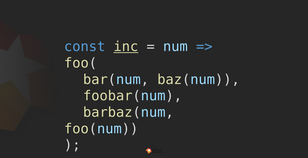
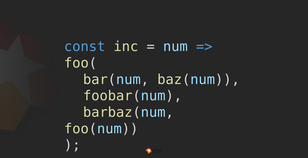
inc underline: present -> none (126, 47)
